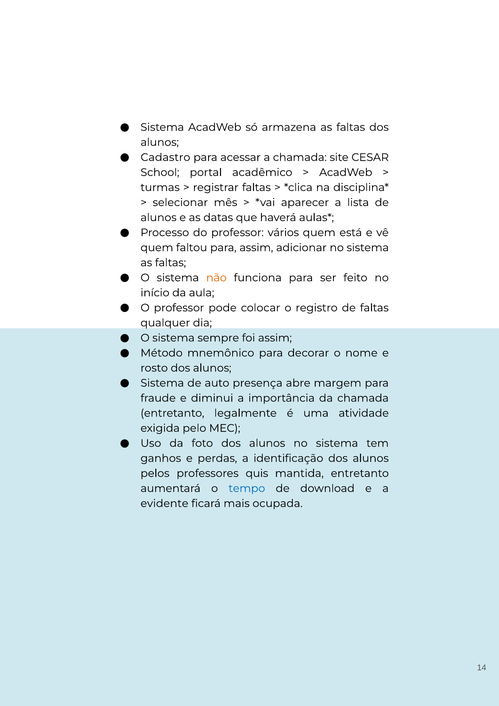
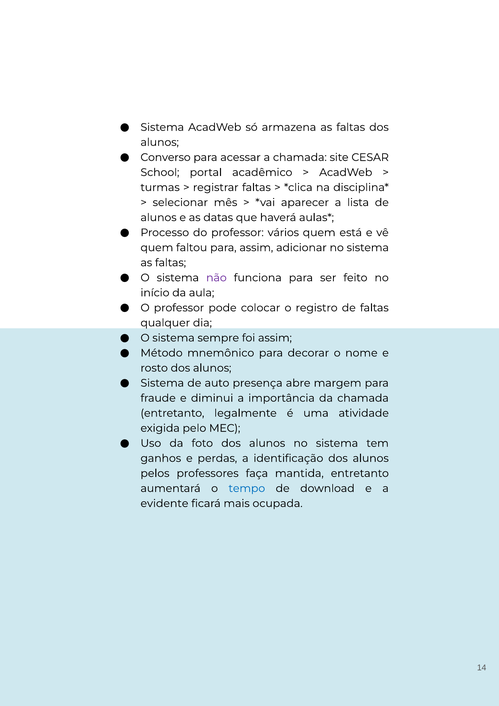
Cadastro: Cadastro -> Converso (166, 157)
não colour: orange -> purple (216, 278)
quis: quis -> faça (257, 473)
